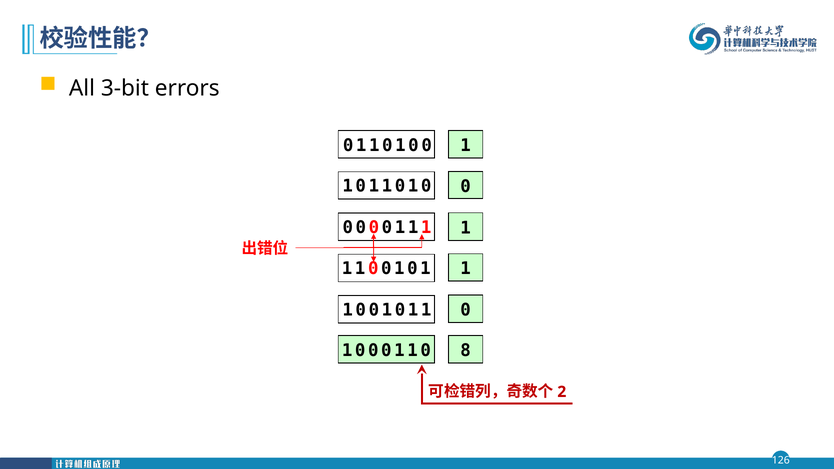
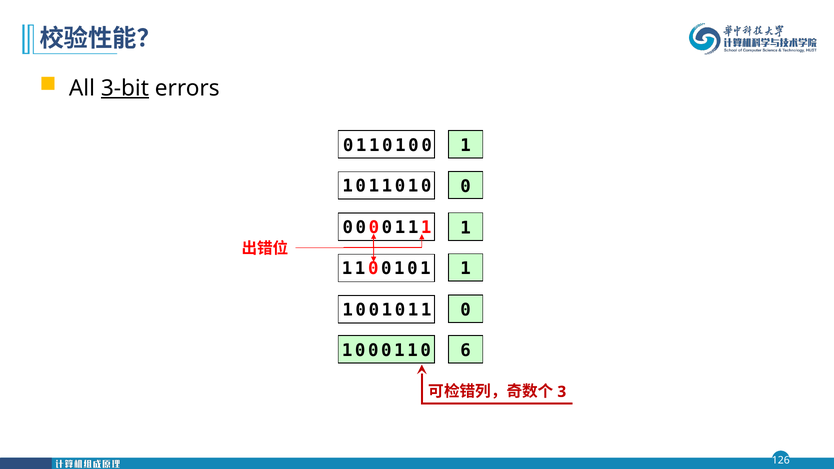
3-bit underline: none -> present (125, 88)
8: 8 -> 6 (466, 350)
2: 2 -> 3 (562, 392)
